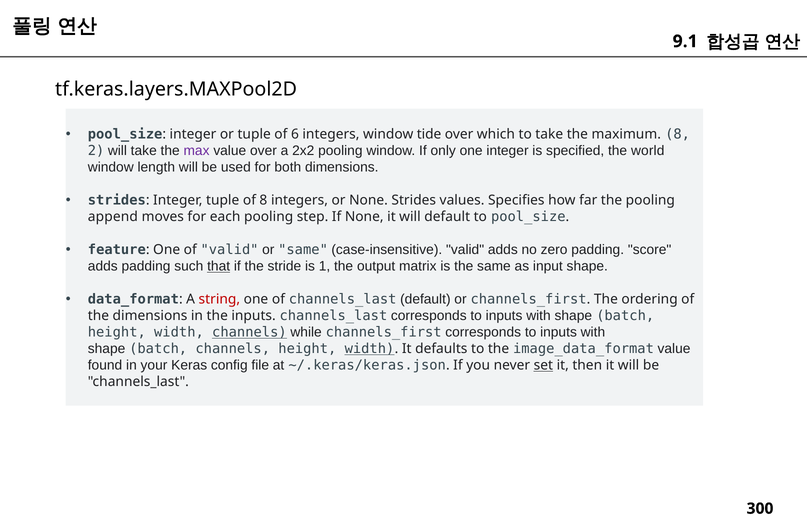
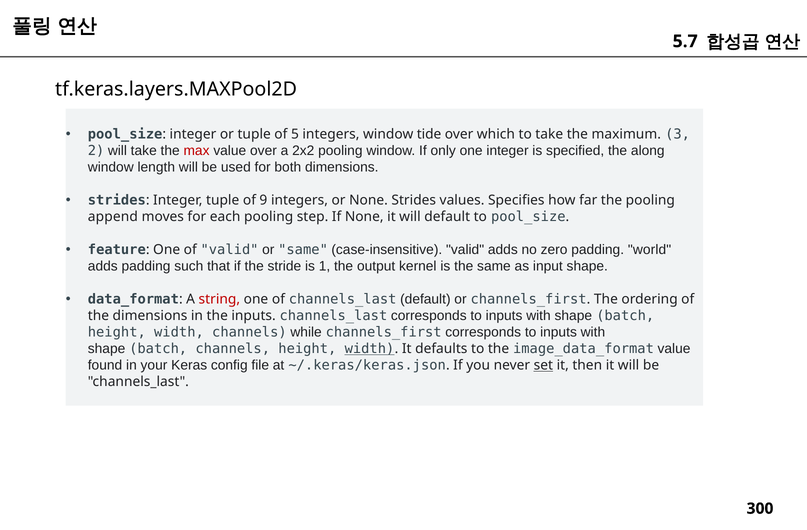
9.1: 9.1 -> 5.7 (685, 41)
6: 6 -> 5 (295, 134)
maximum 8: 8 -> 3 (678, 134)
max colour: purple -> red (197, 151)
world: world -> along (648, 151)
of 8: 8 -> 9 (263, 200)
score: score -> world (650, 250)
that underline: present -> none (219, 266)
matrix: matrix -> kernel (418, 266)
channels underline: present -> none (249, 332)
